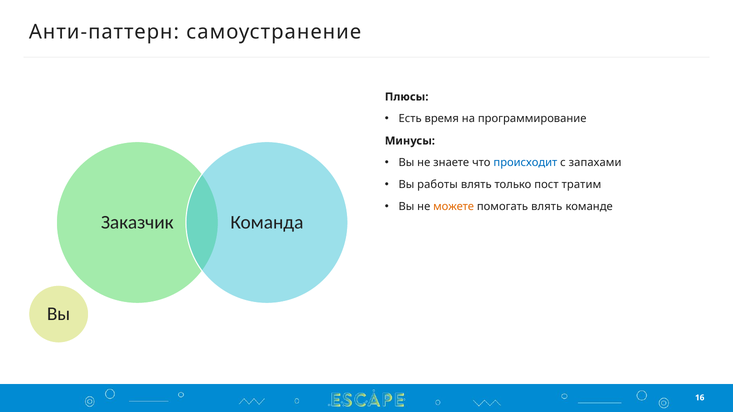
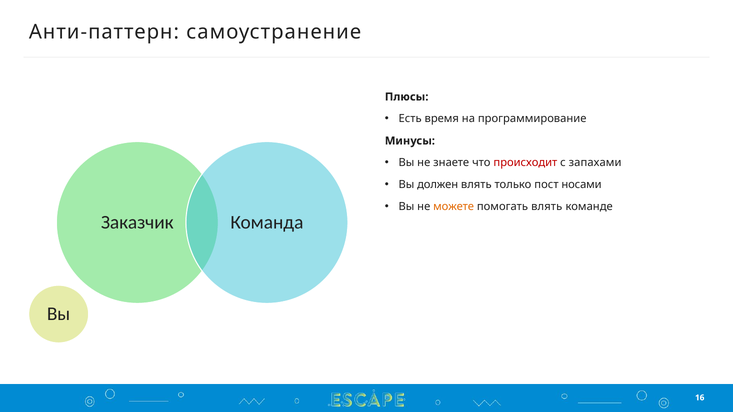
происходит colour: blue -> red (525, 163)
работы: работы -> должен (438, 185)
тратим: тратим -> носами (582, 185)
